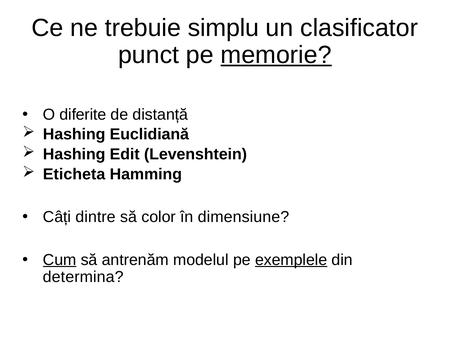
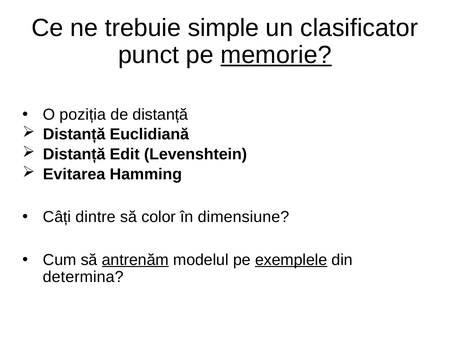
simplu: simplu -> simple (223, 28)
diferite: diferite -> poziția (83, 115)
Hashing: Hashing -> Distanță (74, 135)
Hashing: Hashing -> Distanță (74, 155)
Eticheta: Eticheta -> Evitarea (74, 175)
Cum underline: present -> none (60, 260)
antrenăm underline: none -> present (135, 260)
